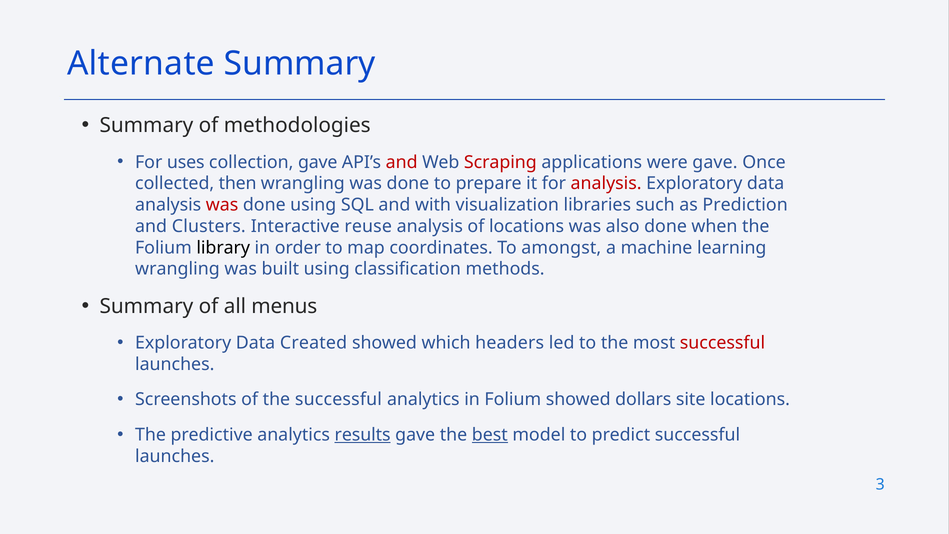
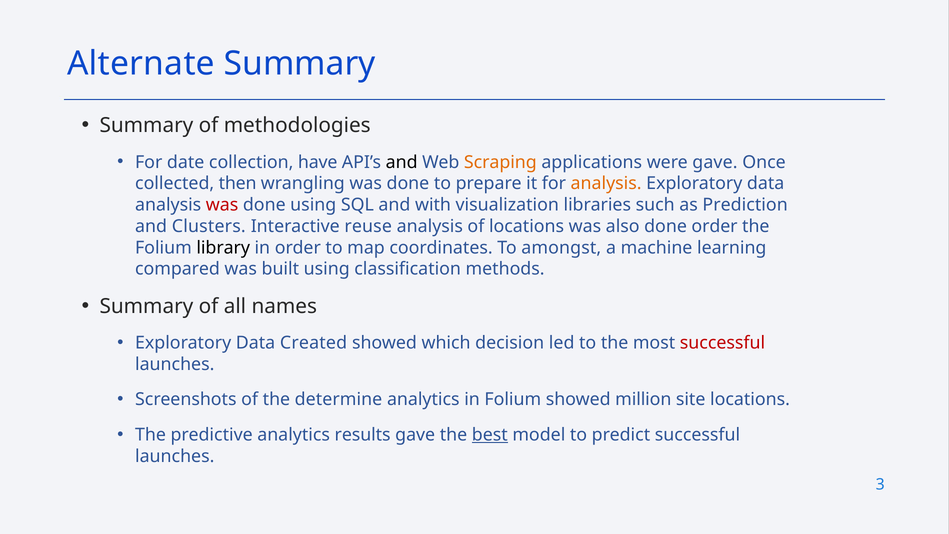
uses: uses -> date (186, 162)
collection gave: gave -> have (318, 162)
and colour: red -> black (402, 162)
Scraping colour: red -> orange (500, 162)
analysis colour: red -> orange (606, 184)
done when: when -> order (715, 226)
wrangling: wrangling -> compared (178, 269)
menus: menus -> names (284, 306)
headers: headers -> decision (510, 343)
the successful: successful -> determine (339, 399)
dollars: dollars -> million (643, 399)
results underline: present -> none (363, 435)
